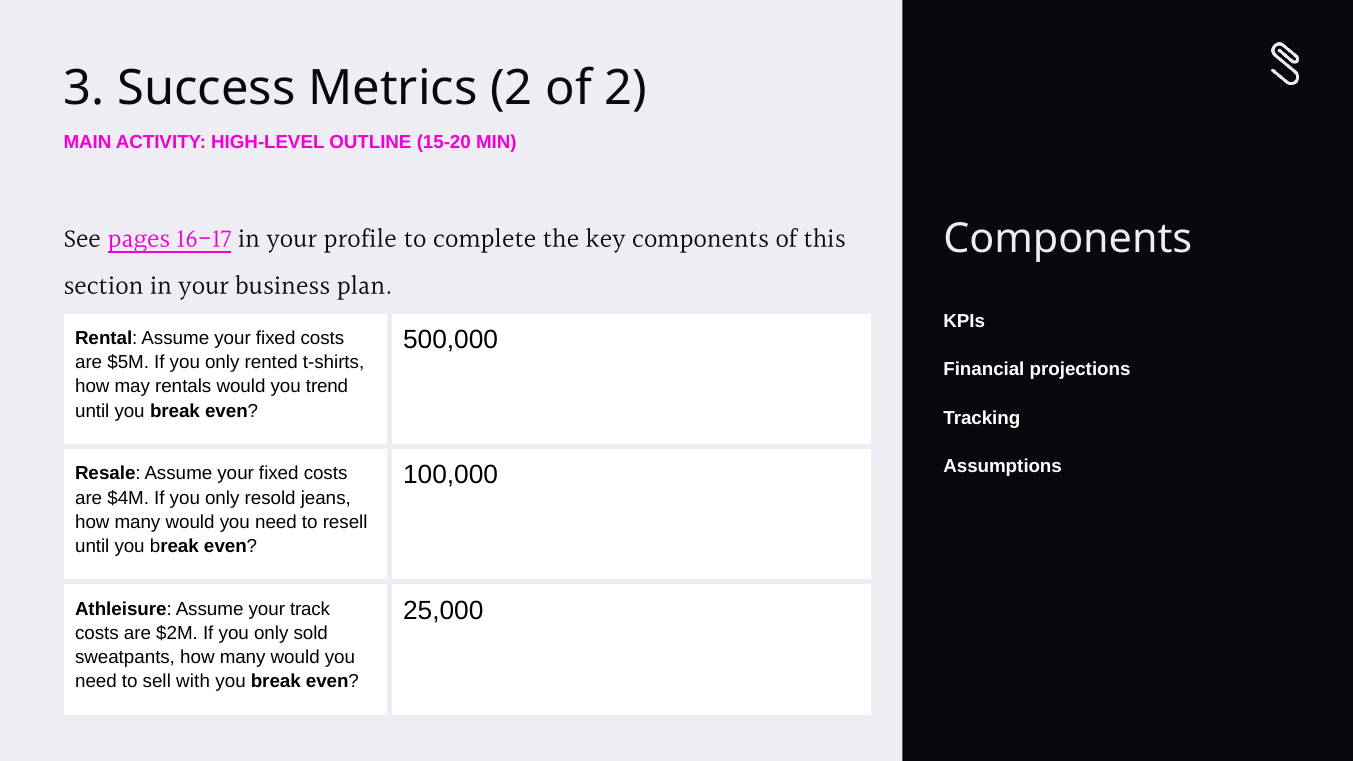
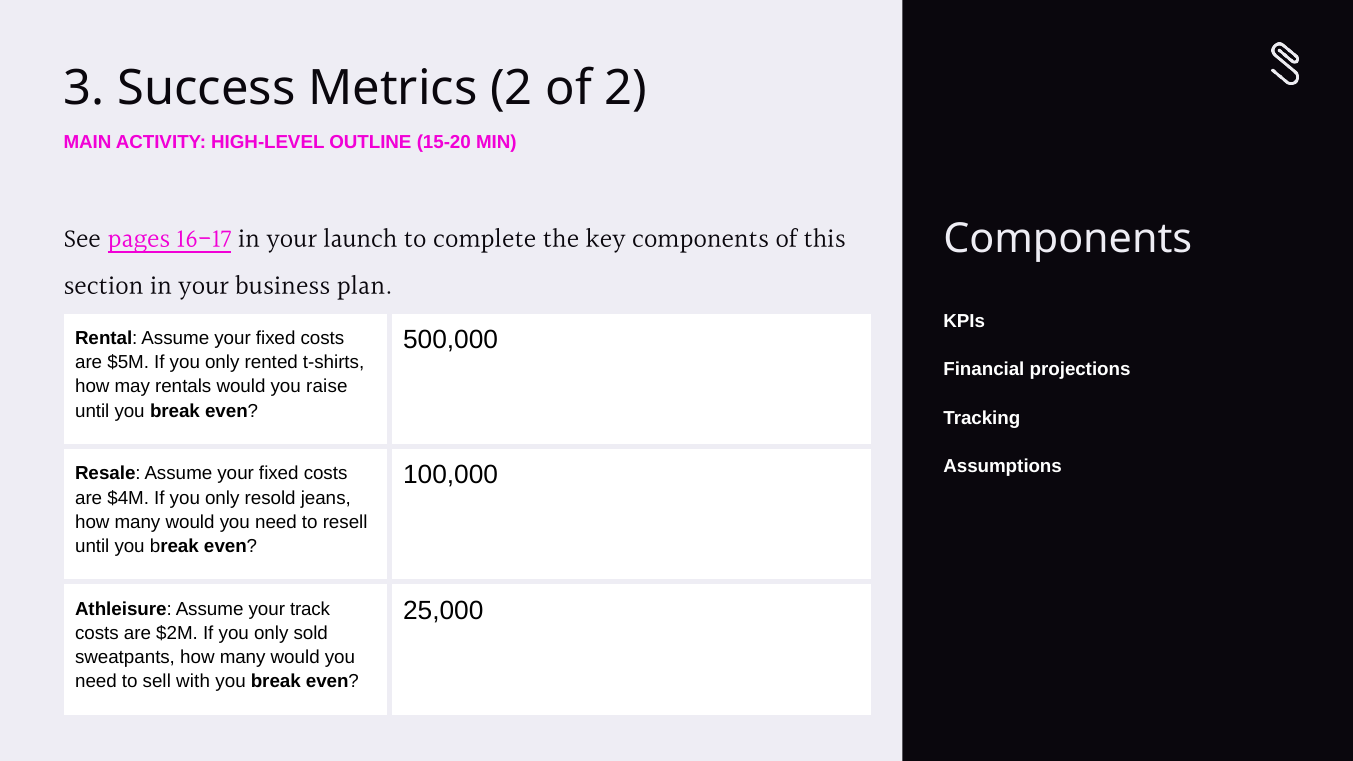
profile: profile -> launch (360, 240)
trend: trend -> raise (327, 387)
